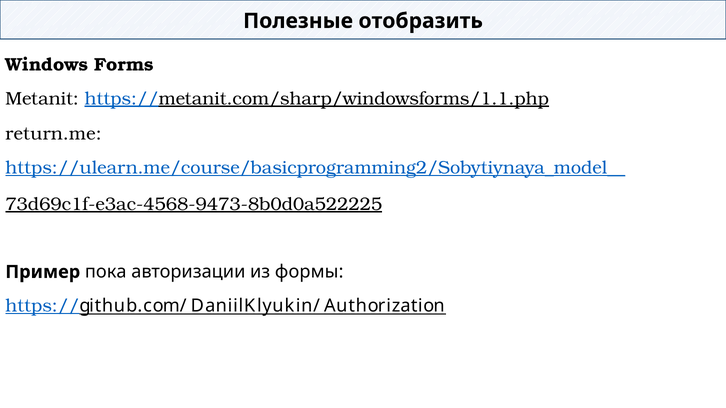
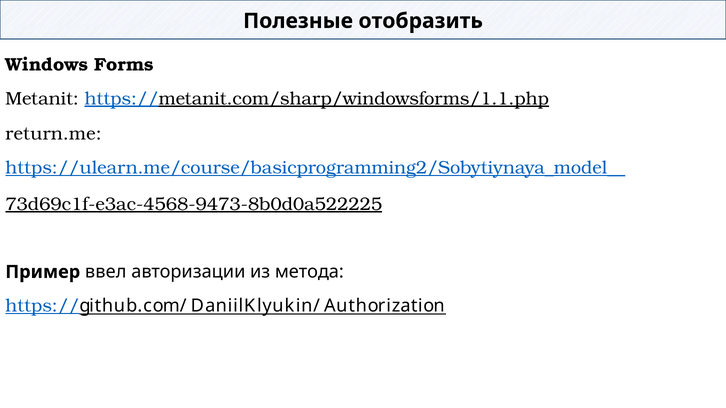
пока: пока -> ввел (106, 272)
формы: формы -> метода (309, 272)
